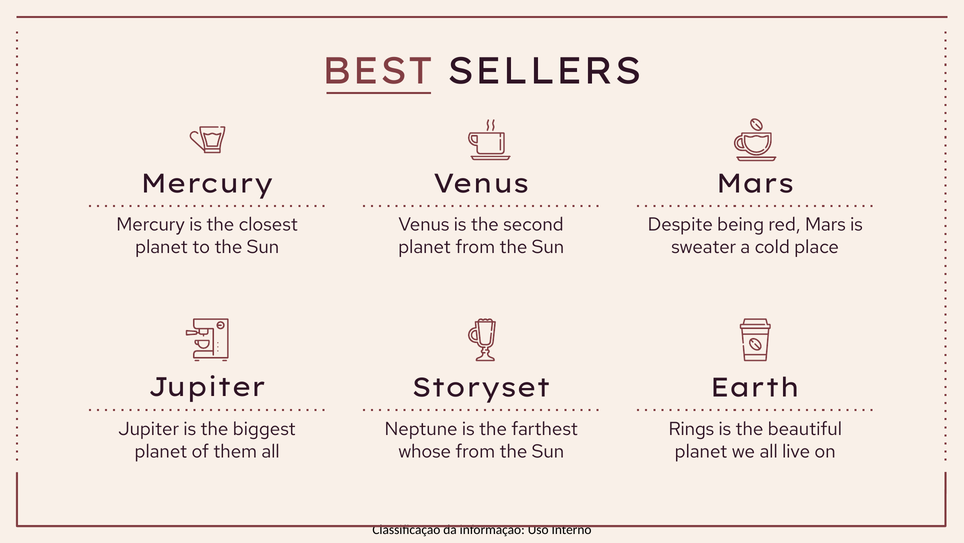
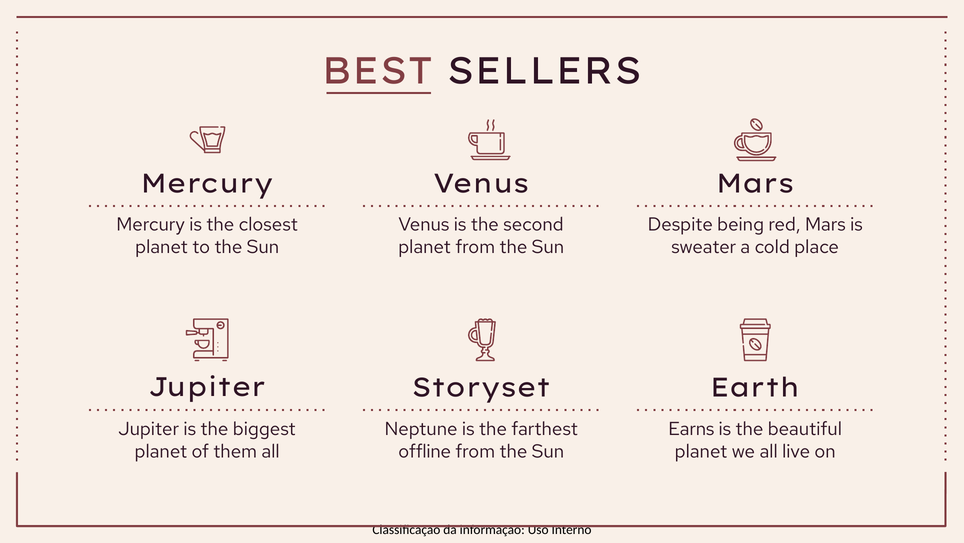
Rings: Rings -> Earns (691, 429)
whose: whose -> offline (425, 451)
